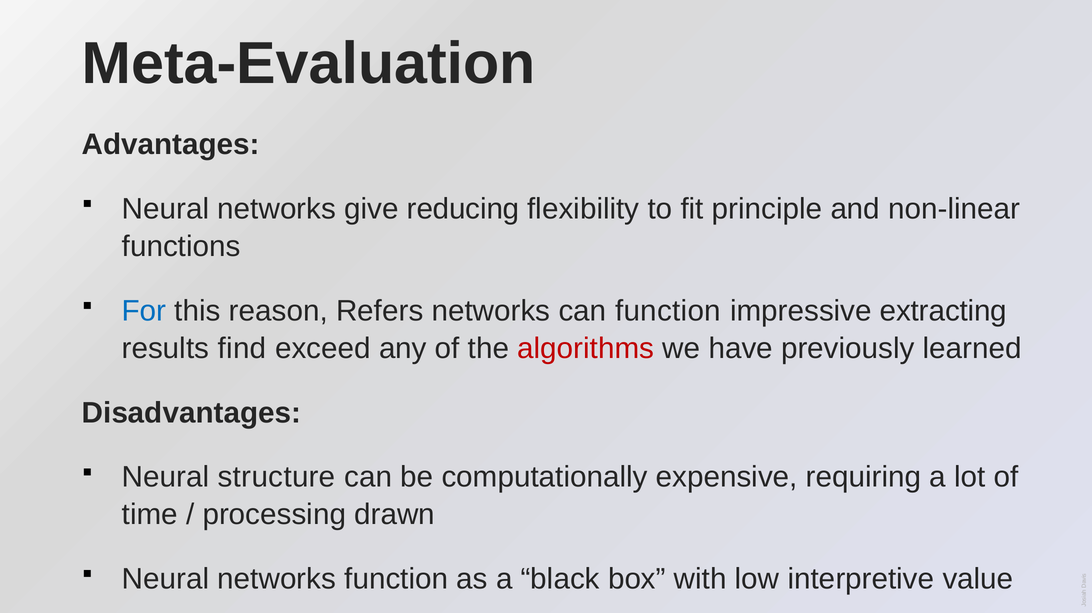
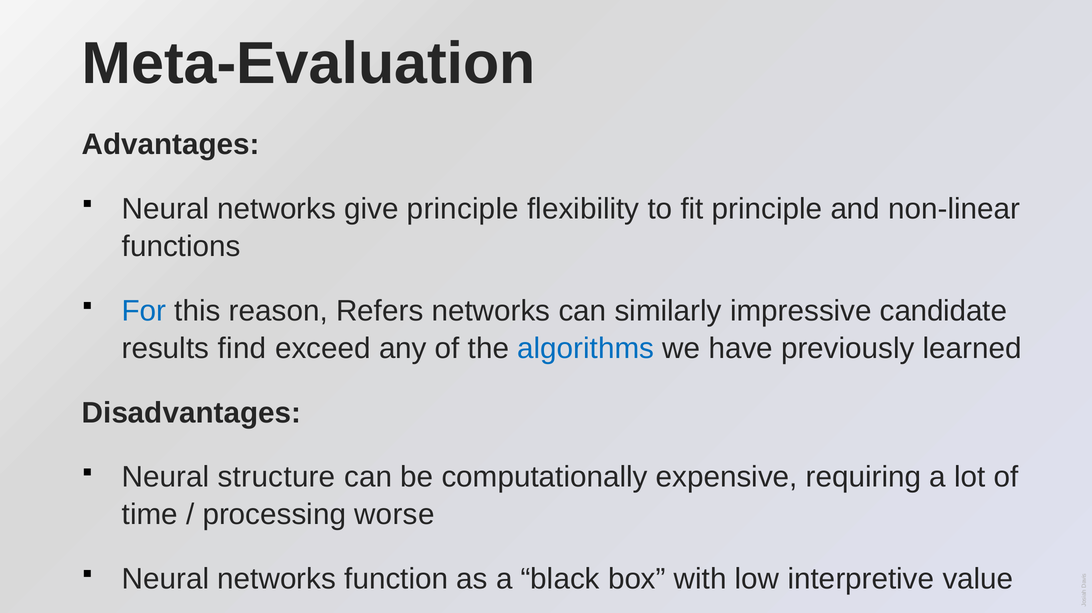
give reducing: reducing -> principle (463, 209)
can function: function -> similarly (668, 311)
extracting: extracting -> candidate (943, 311)
algorithms colour: red -> blue (586, 349)
drawn: drawn -> worse (394, 515)
